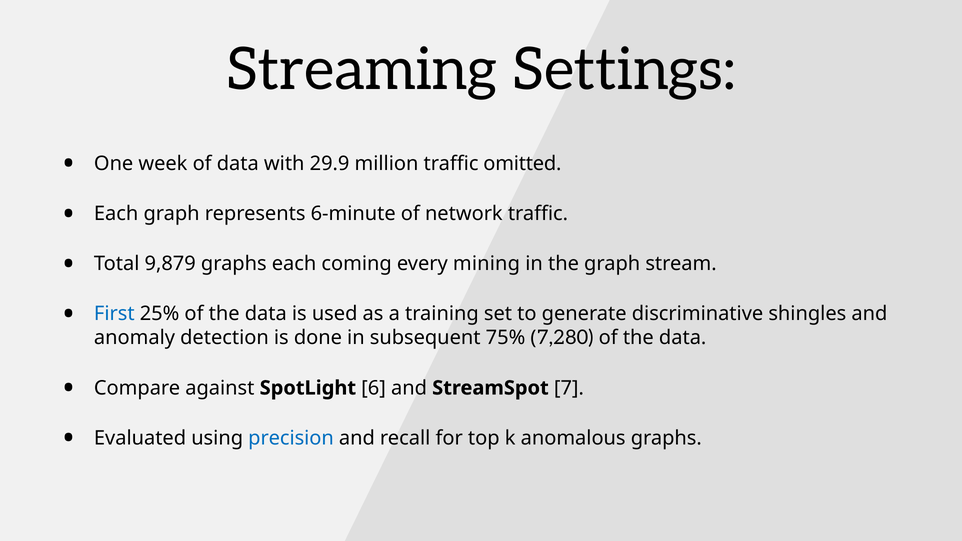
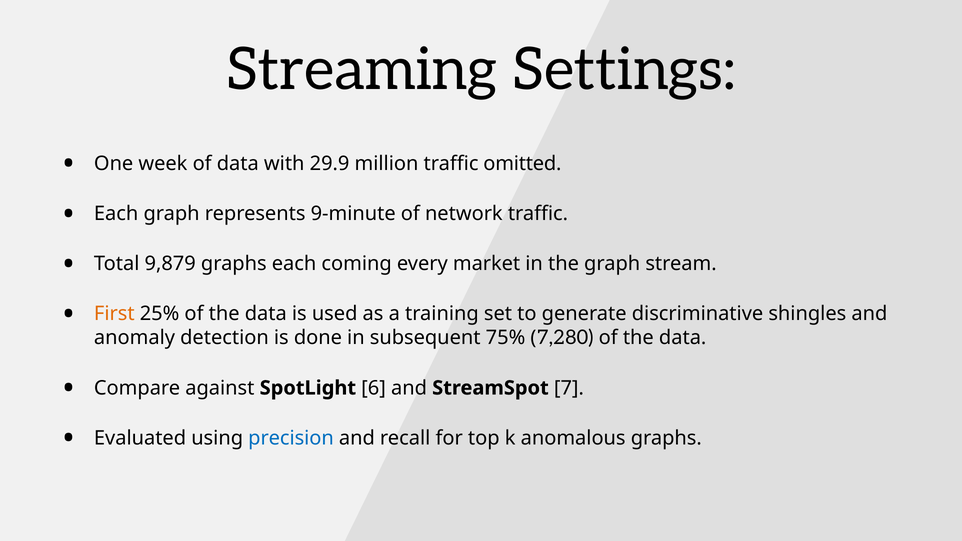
6-minute: 6-minute -> 9-minute (353, 214)
mining: mining -> market (487, 264)
First colour: blue -> orange (114, 314)
